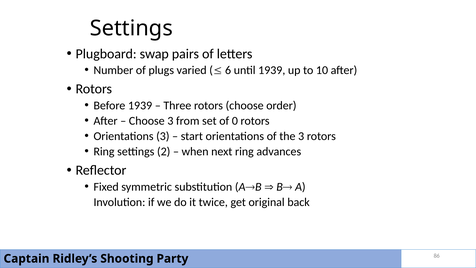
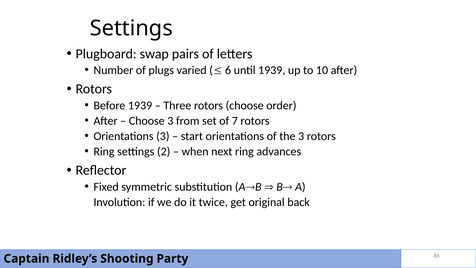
0: 0 -> 7 (235, 121)
